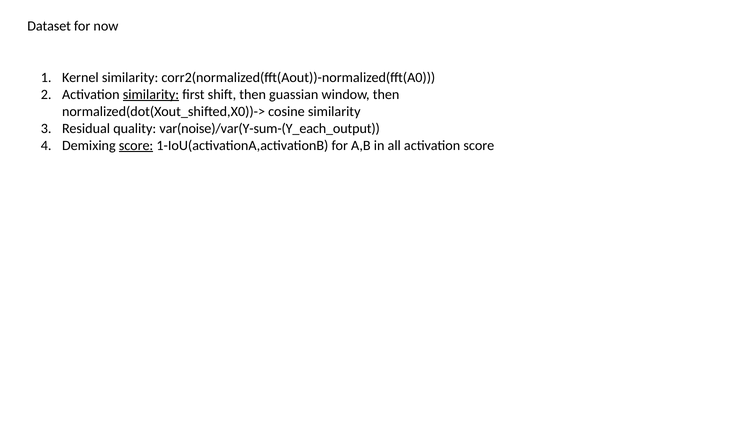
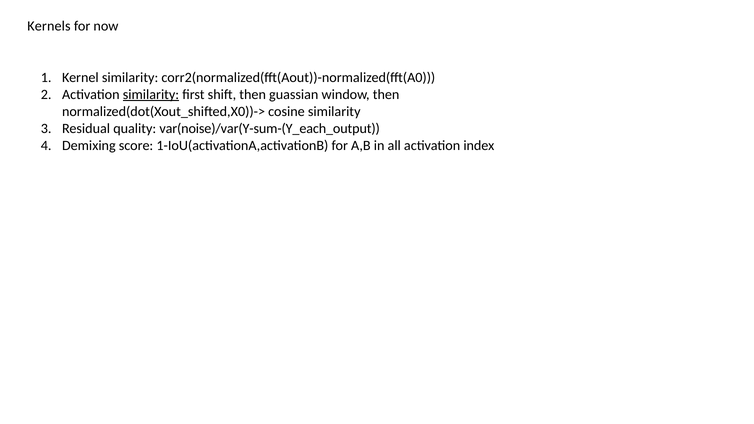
Dataset: Dataset -> Kernels (49, 26)
score underline: present -> none (136, 145)
activation score: score -> index (479, 145)
